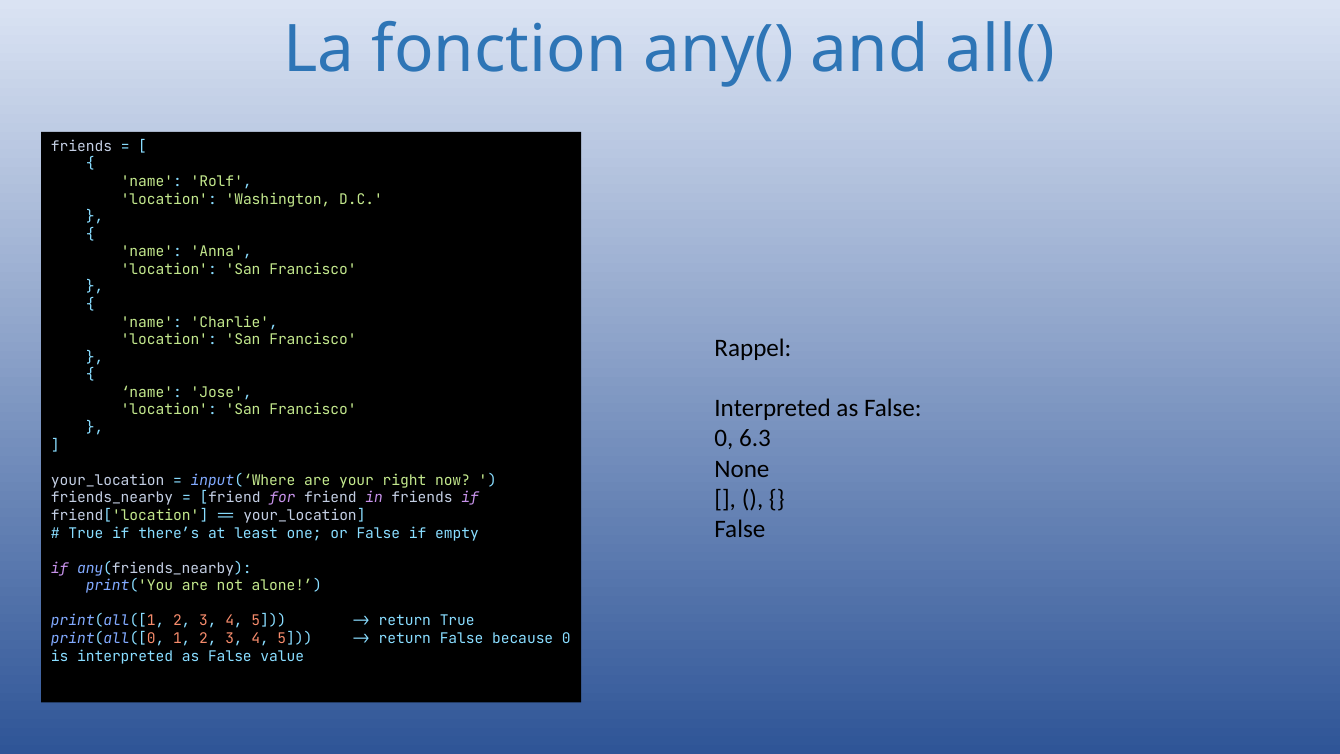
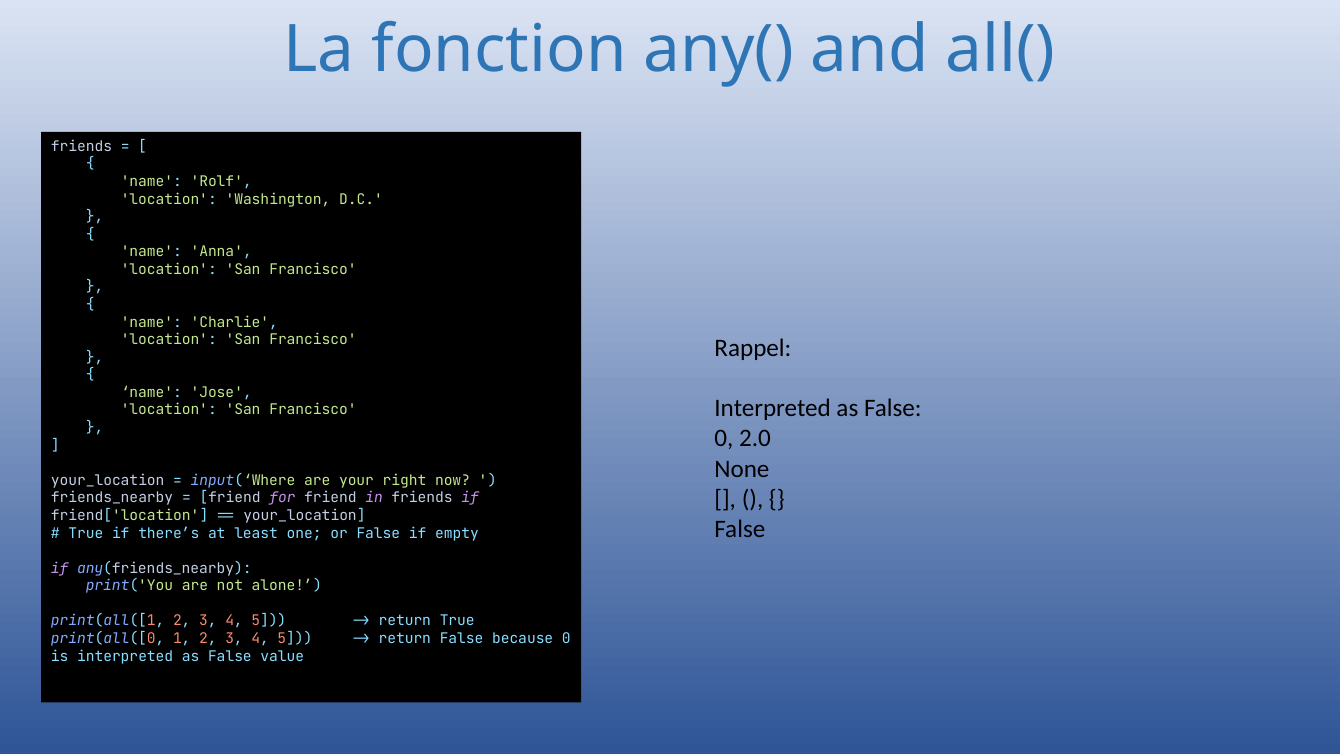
6.3: 6.3 -> 2.0 (755, 439)
